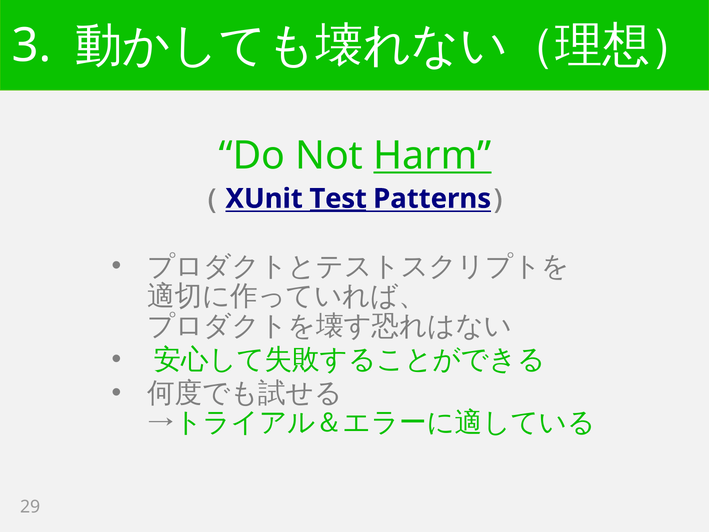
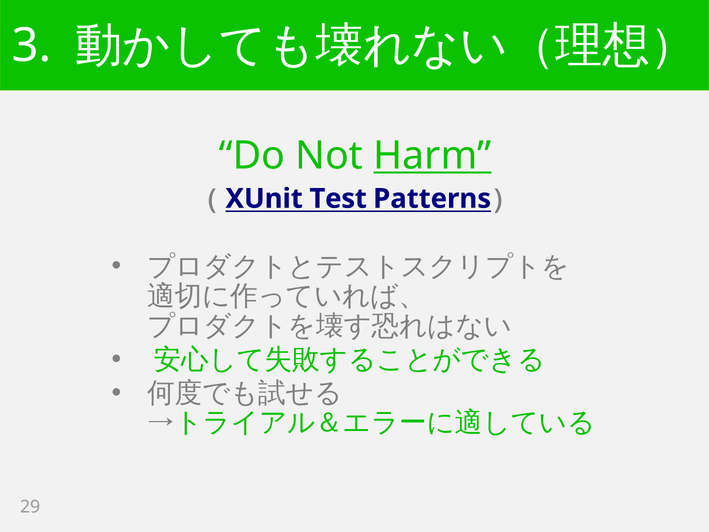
Test underline: present -> none (338, 199)
